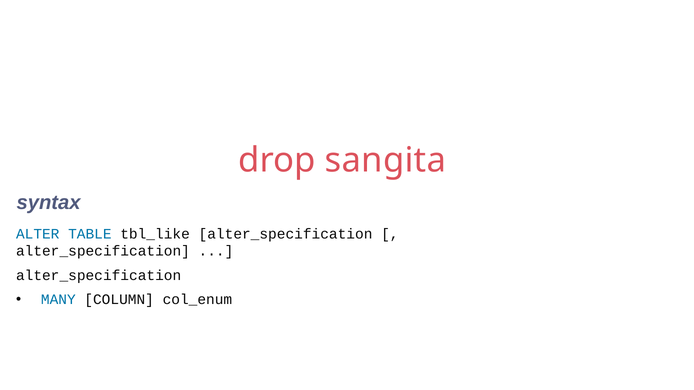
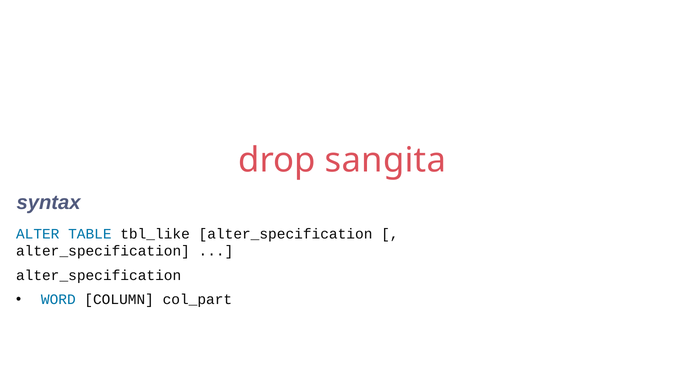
MANY: MANY -> WORD (58, 300)
col_enum: col_enum -> col_part (197, 300)
